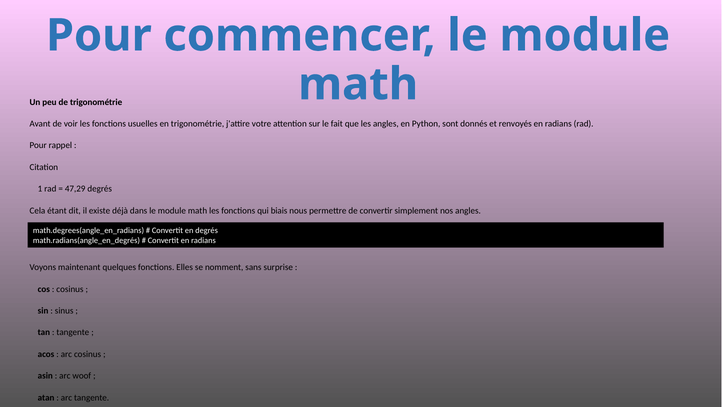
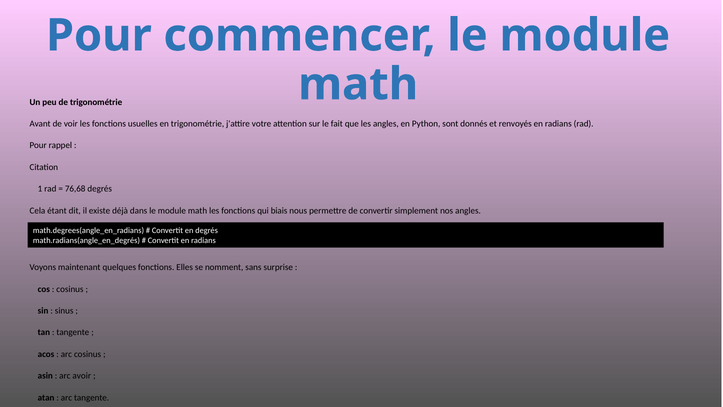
47,29: 47,29 -> 76,68 (75, 189)
woof: woof -> avoir (82, 376)
